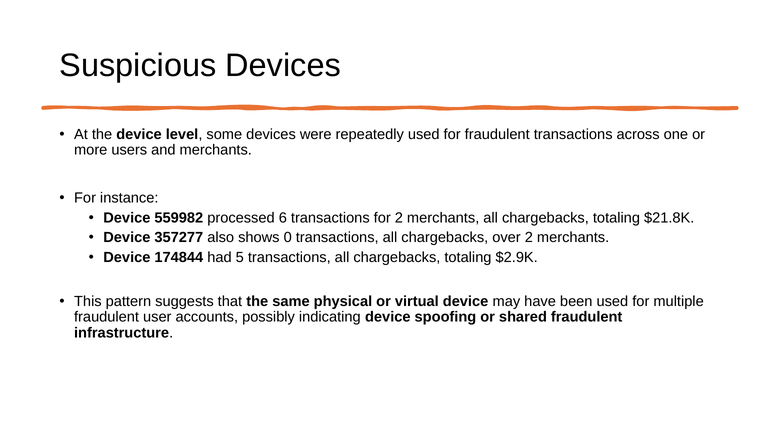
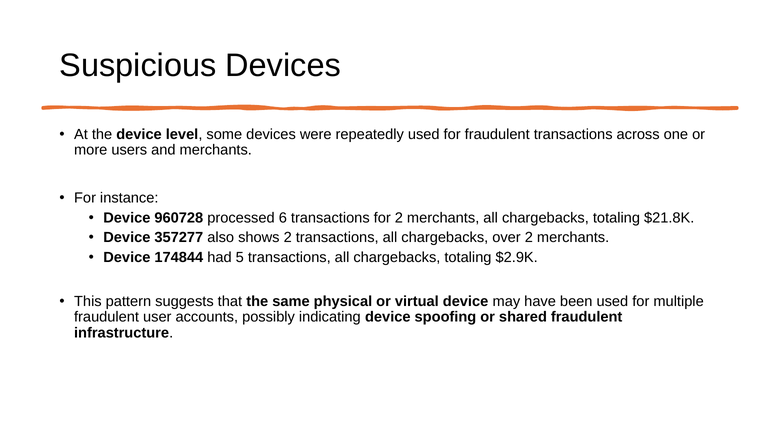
559982: 559982 -> 960728 (179, 218)
shows 0: 0 -> 2 (288, 238)
